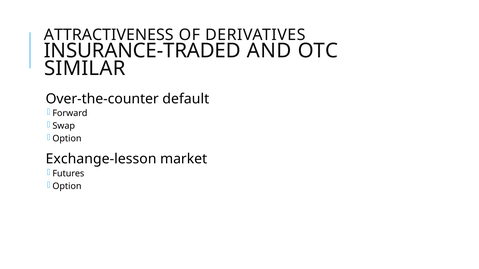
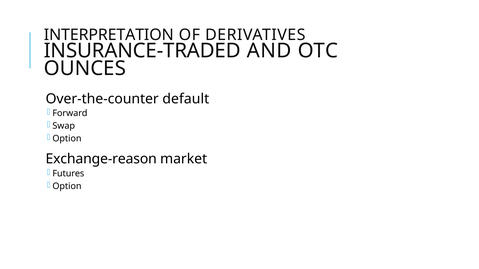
ATTRACTIVENESS: ATTRACTIVENESS -> INTERPRETATION (109, 35)
SIMILAR: SIMILAR -> OUNCES (85, 69)
Exchange-lesson: Exchange-lesson -> Exchange-reason (101, 159)
